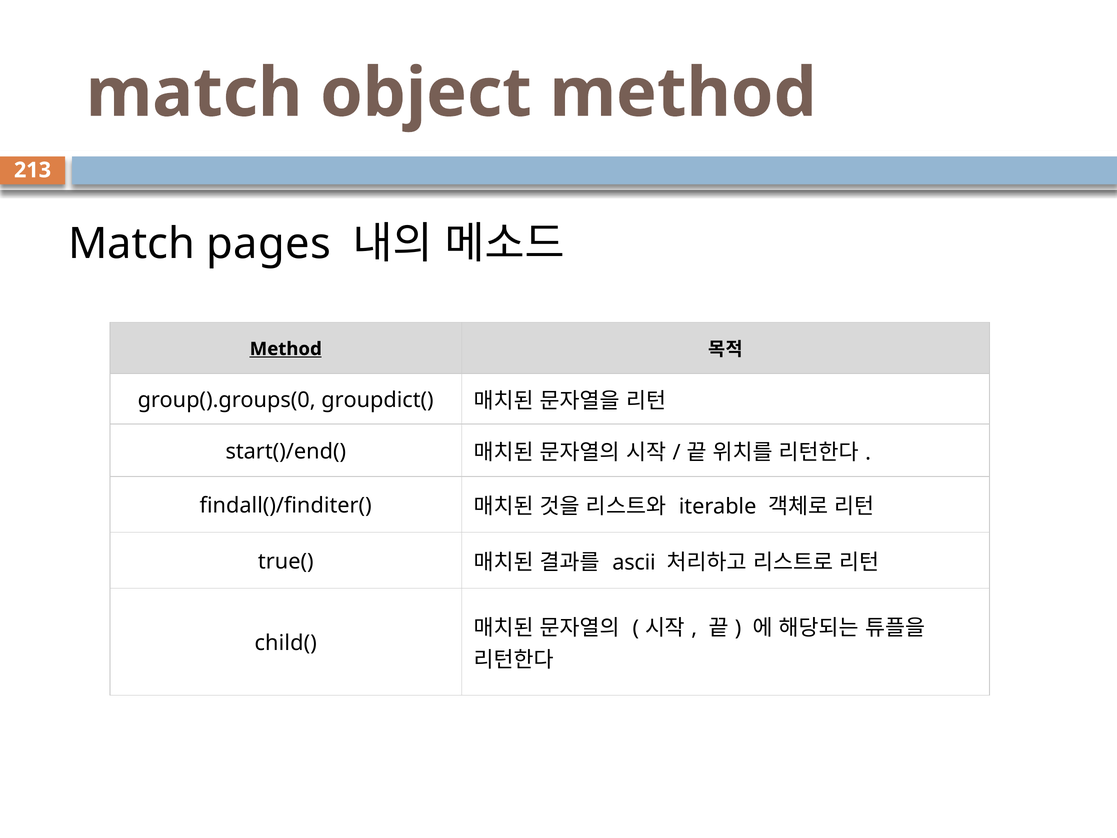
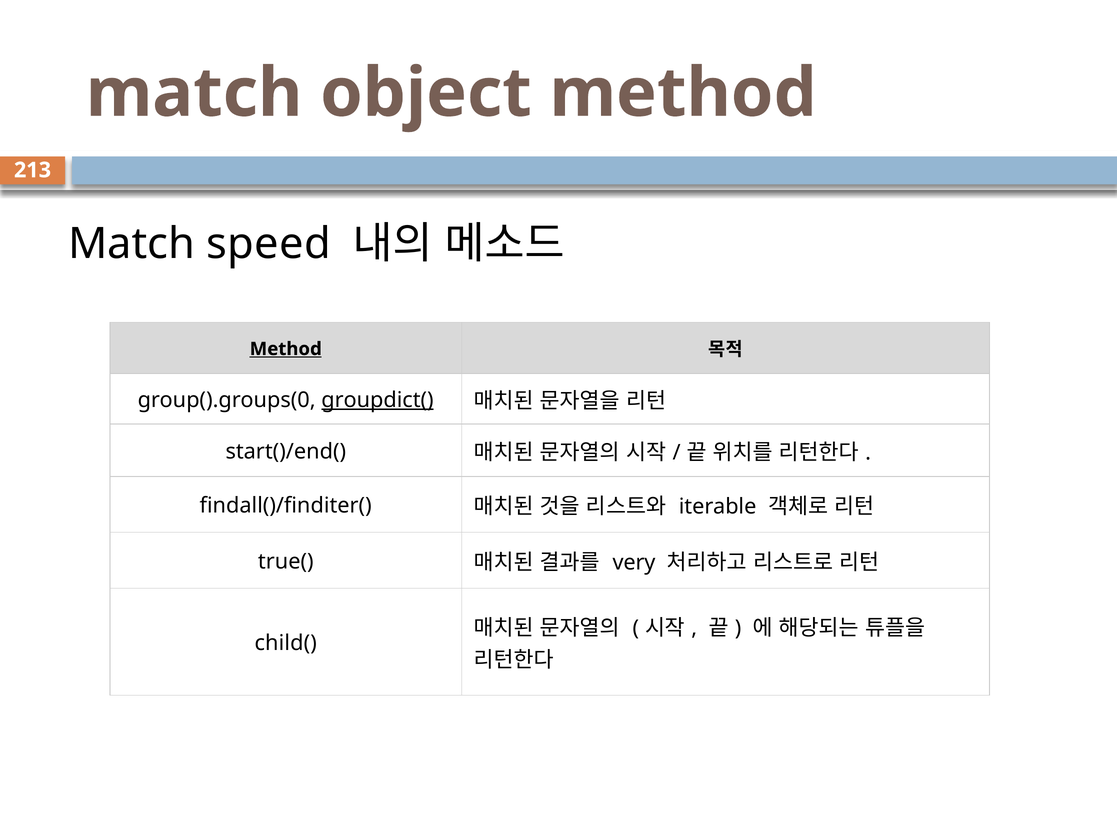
pages: pages -> speed (269, 244)
groupdict( underline: none -> present (377, 400)
ascii: ascii -> very (634, 562)
